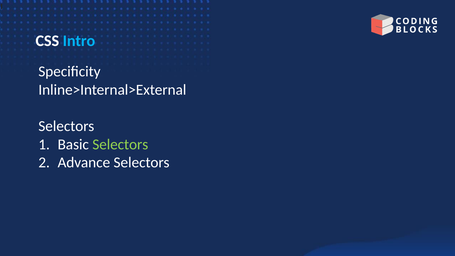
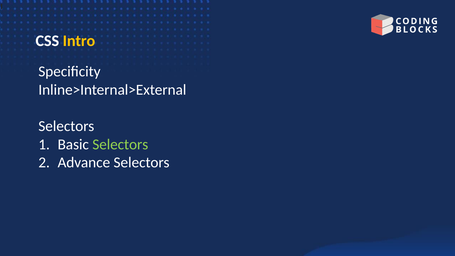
Intro colour: light blue -> yellow (79, 41)
